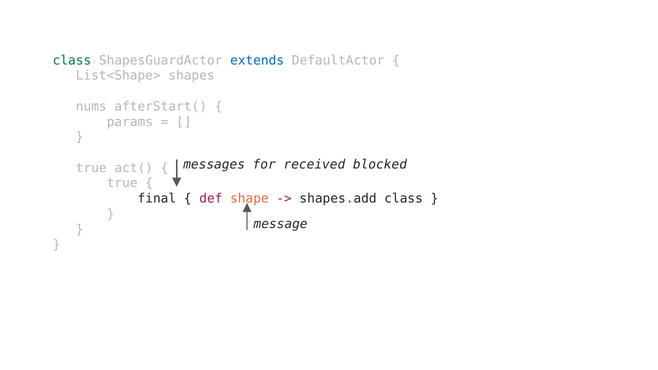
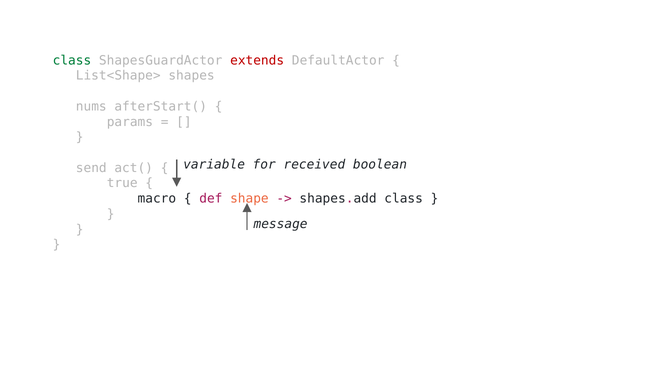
extends colour: blue -> red (257, 60)
messages: messages -> variable (214, 164)
blocked: blocked -> boolean (380, 164)
true: true -> send (91, 168)
final: final -> macro (157, 199)
